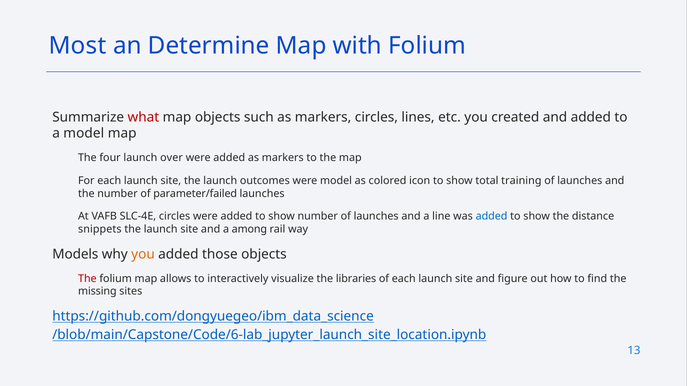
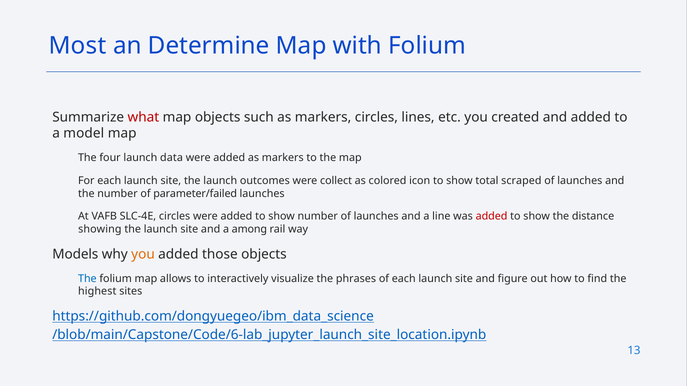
over: over -> data (172, 158)
were model: model -> collect (336, 181)
training: training -> scraped (521, 181)
added colour: blue -> red (492, 217)
snippets: snippets -> showing (100, 230)
The colour: red -> blue (87, 279)
libraries: libraries -> phrases (356, 279)
missing: missing -> highest (97, 292)
